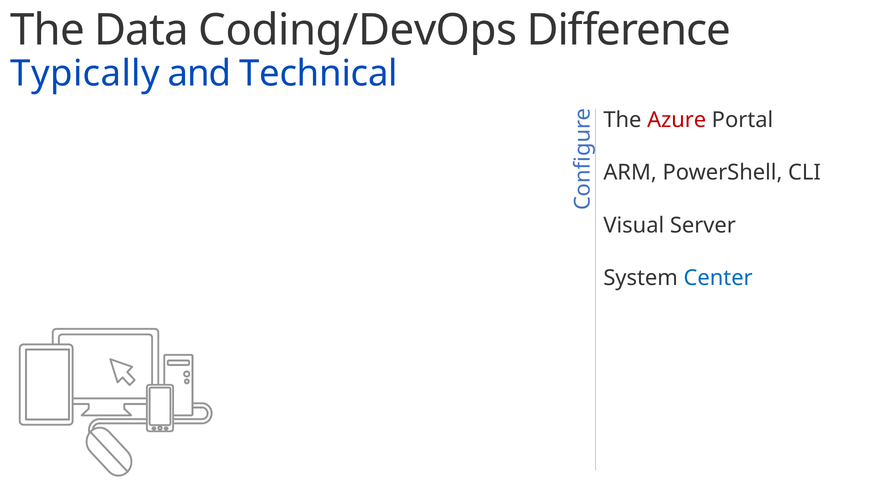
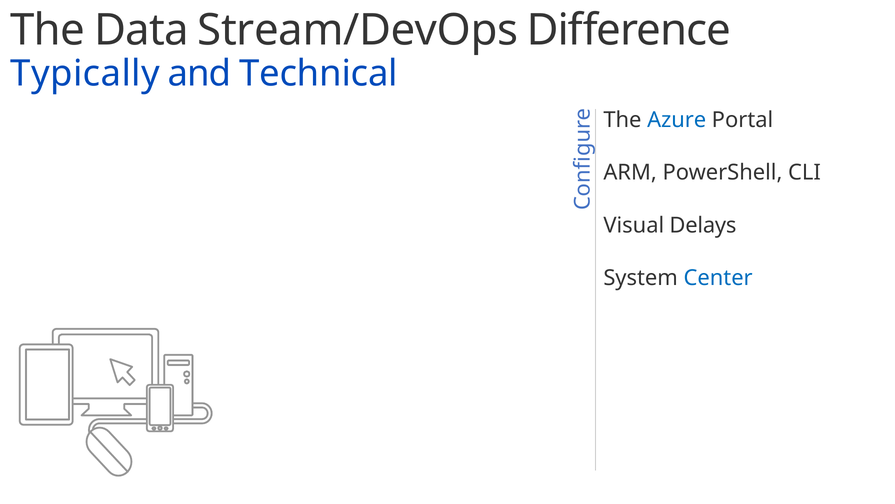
Coding/DevOps: Coding/DevOps -> Stream/DevOps (358, 30)
Azure colour: red -> blue (677, 120)
Server: Server -> Delays (703, 225)
